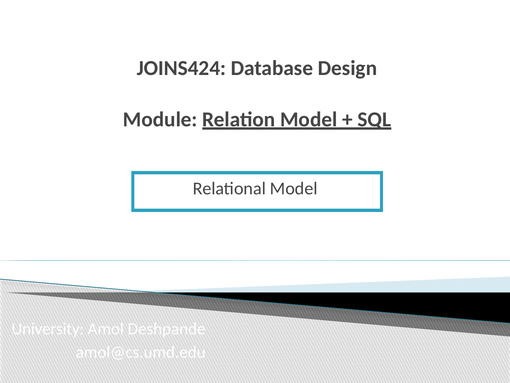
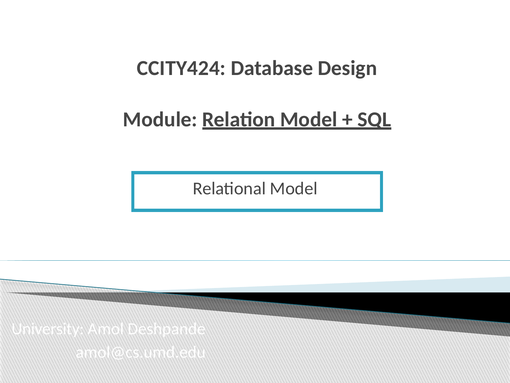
JOINS424: JOINS424 -> CCITY424 (181, 68)
